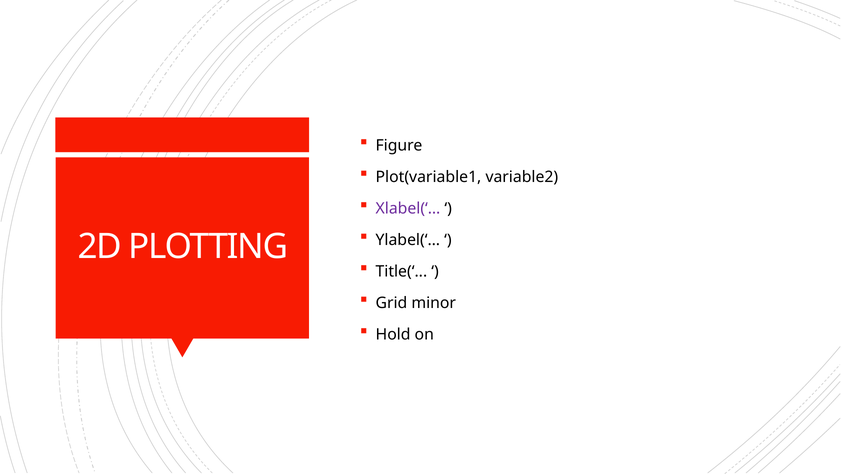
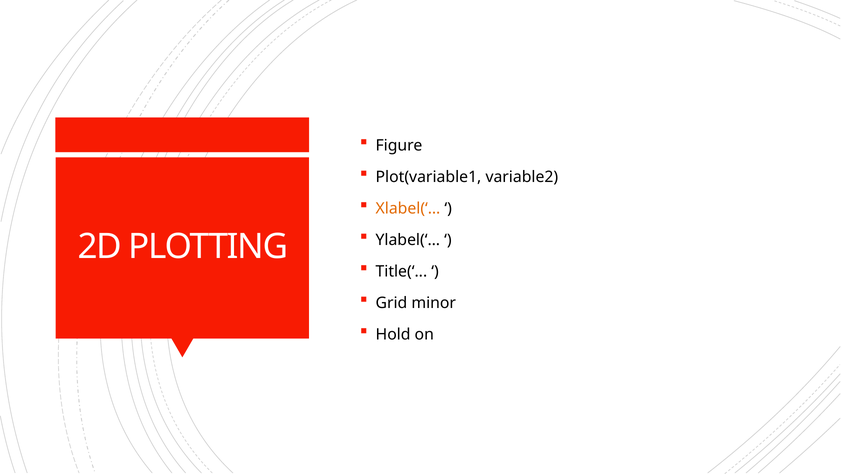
Xlabel(‘… colour: purple -> orange (408, 208)
